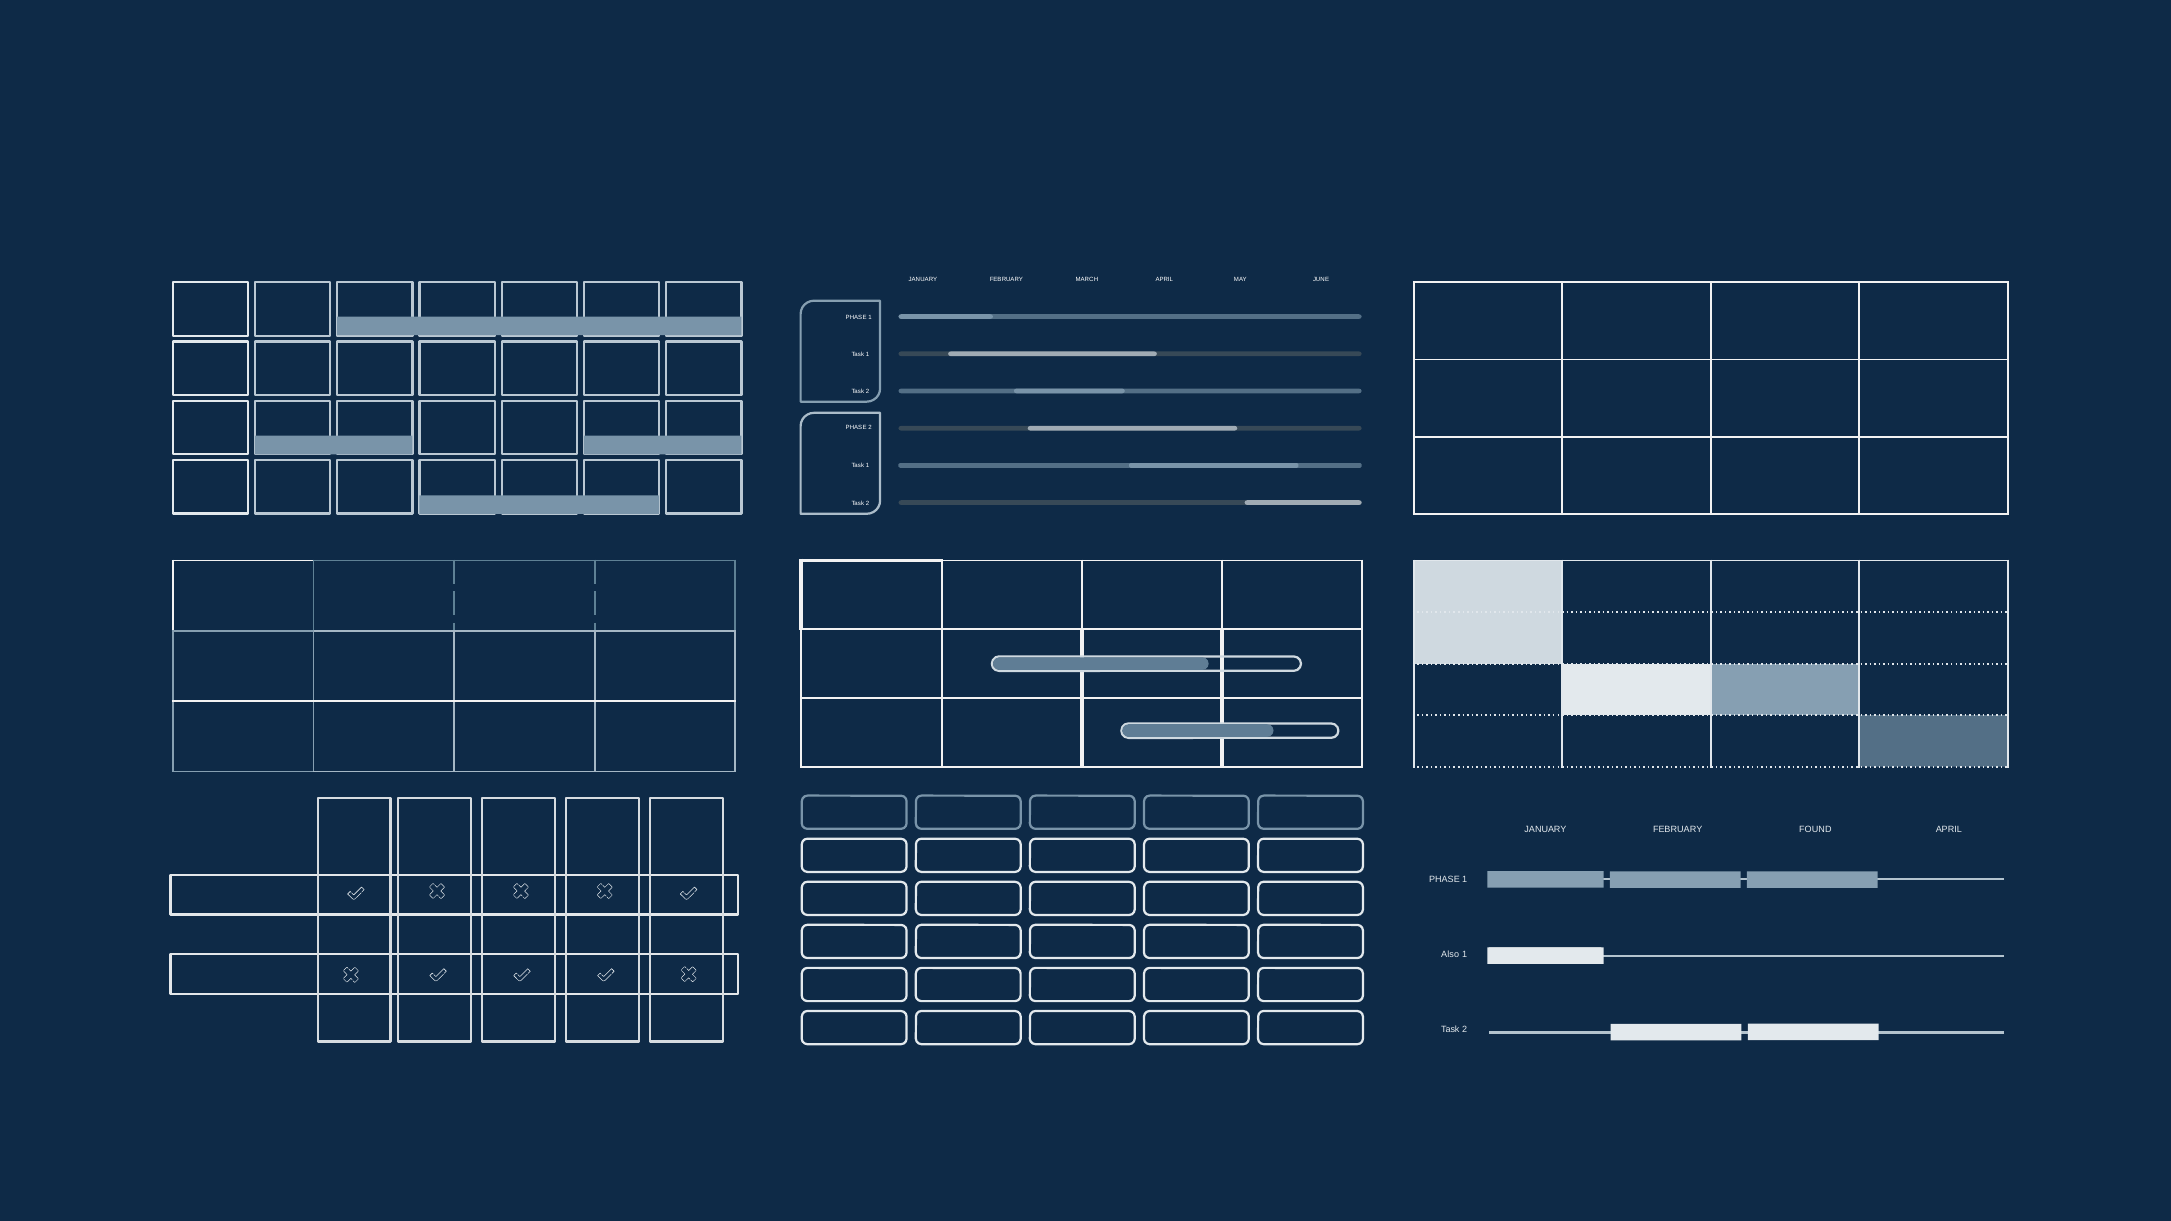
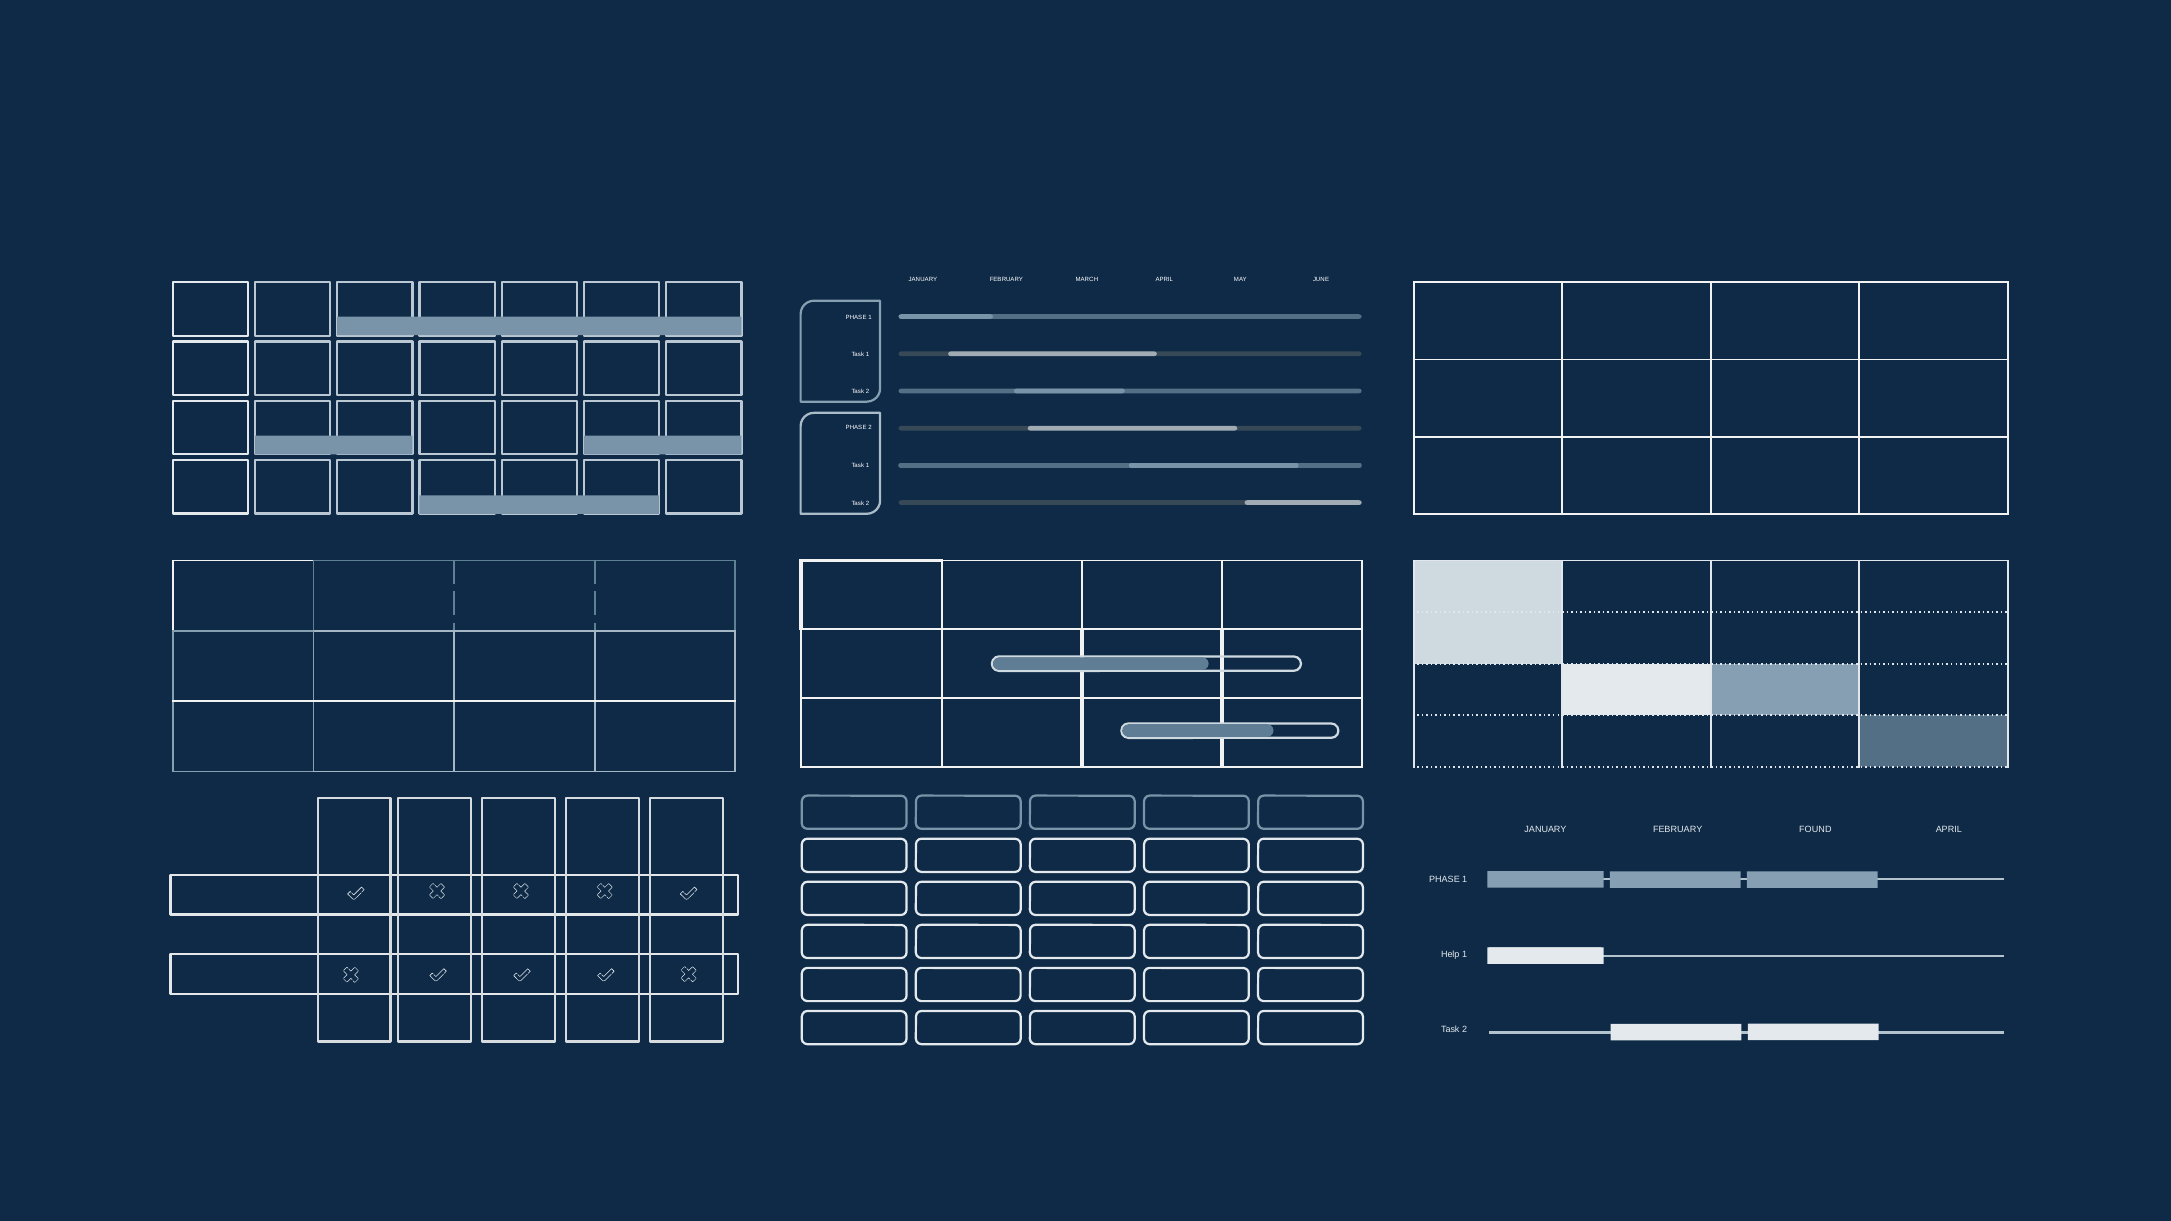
Also: Also -> Help (1450, 955)
